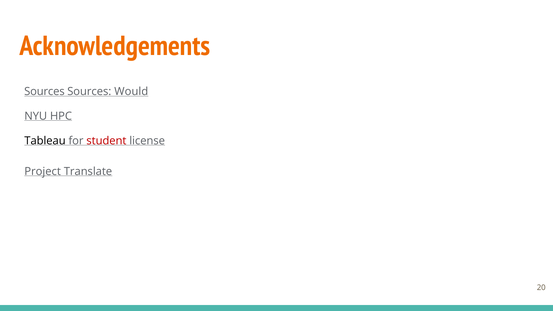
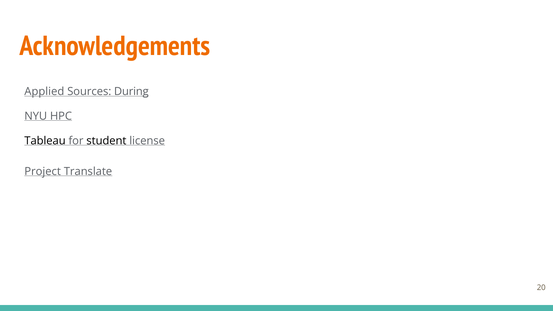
Sources: Sources -> Applied (44, 92)
Would: Would -> During (131, 92)
student colour: red -> black (106, 141)
